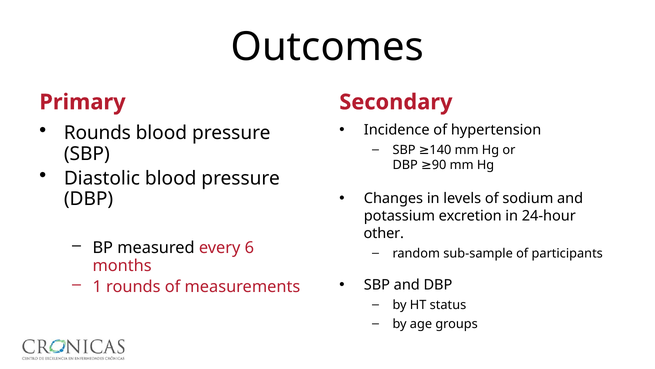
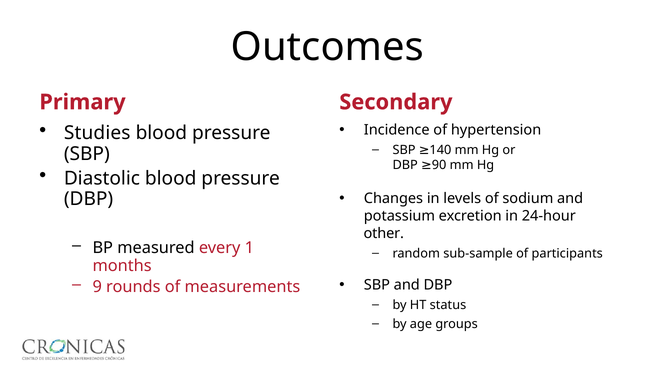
Rounds: Rounds -> Studies (97, 133)
6: 6 -> 1 (249, 248)
1: 1 -> 9 (97, 286)
